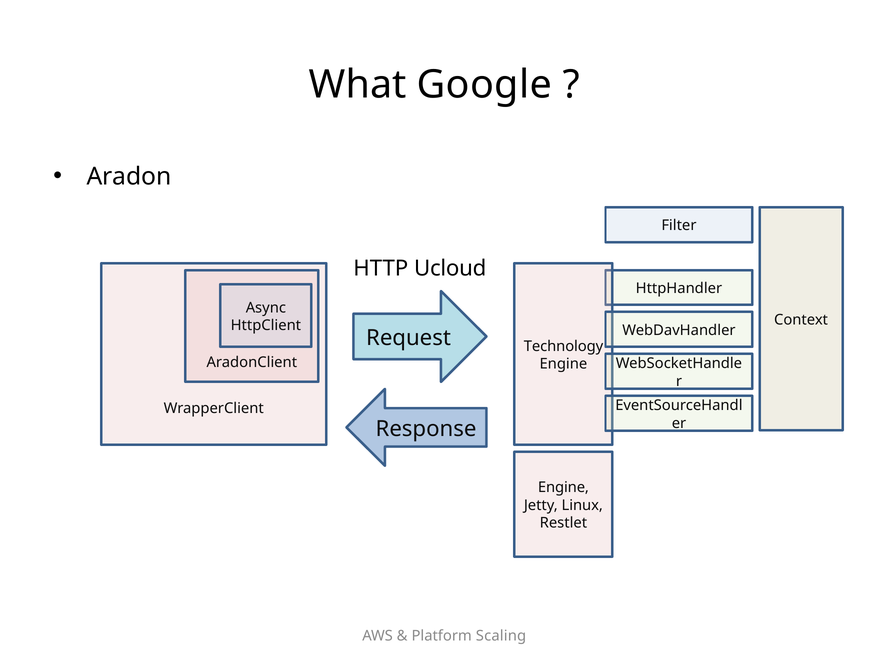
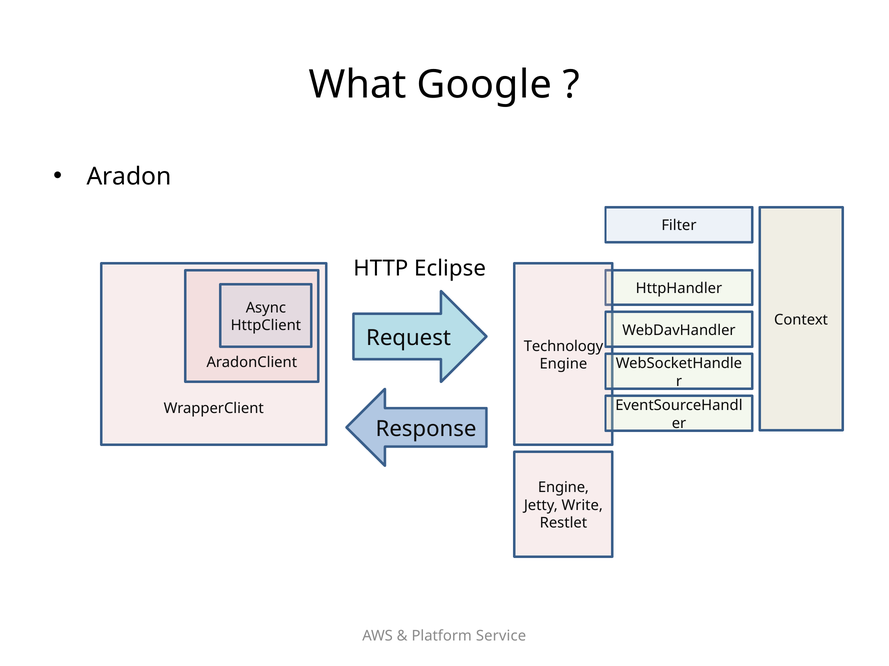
Ucloud: Ucloud -> Eclipse (450, 269)
Linux: Linux -> Write (582, 506)
Scaling: Scaling -> Service (501, 637)
